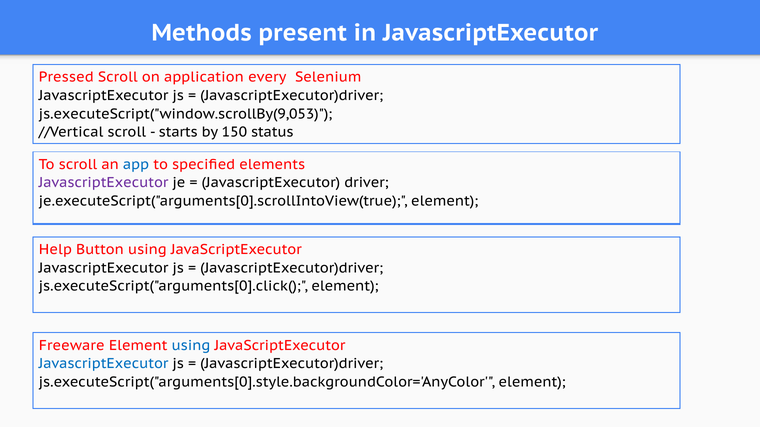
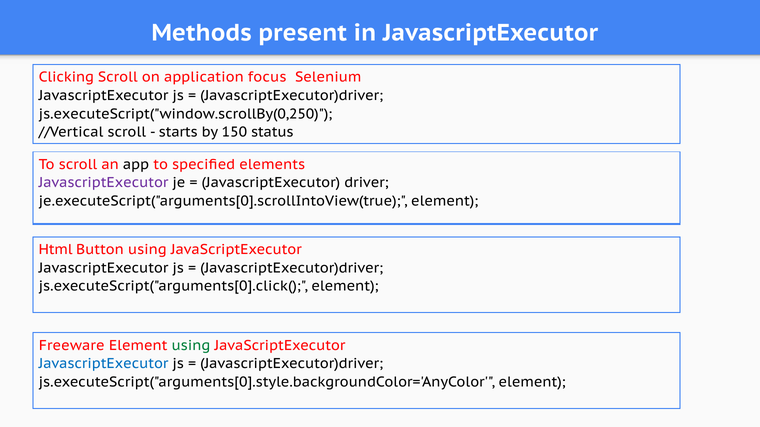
Pressed: Pressed -> Clicking (66, 77)
every: every -> focus (267, 77)
js.executeScript("window.scrollBy(9,053: js.executeScript("window.scrollBy(9,053 -> js.executeScript("window.scrollBy(0,250 (186, 114)
app colour: blue -> black (136, 165)
Help: Help -> Html (56, 250)
using colour: blue -> green (191, 346)
